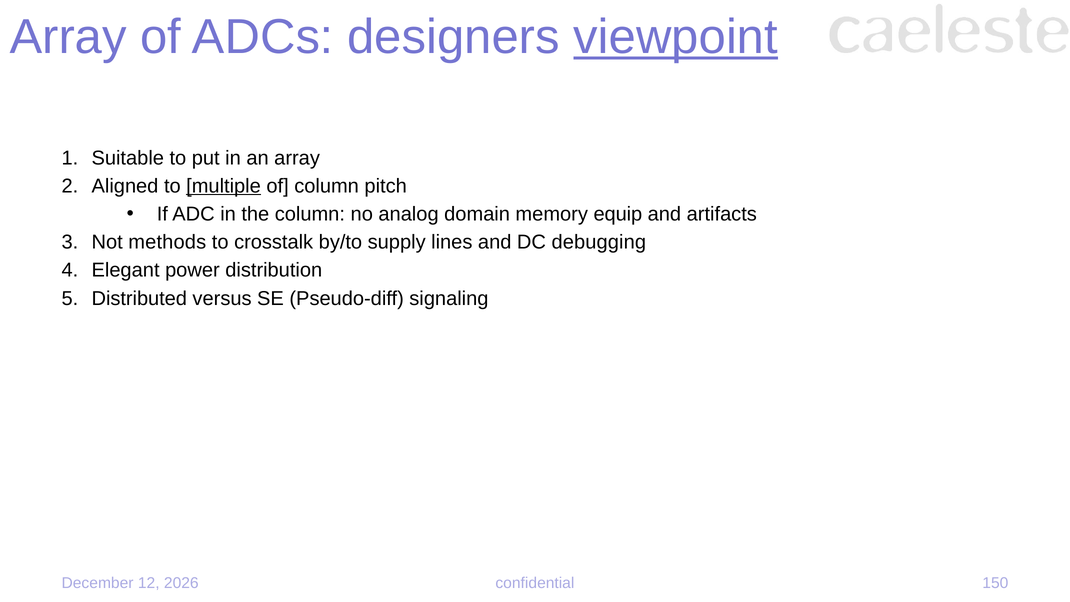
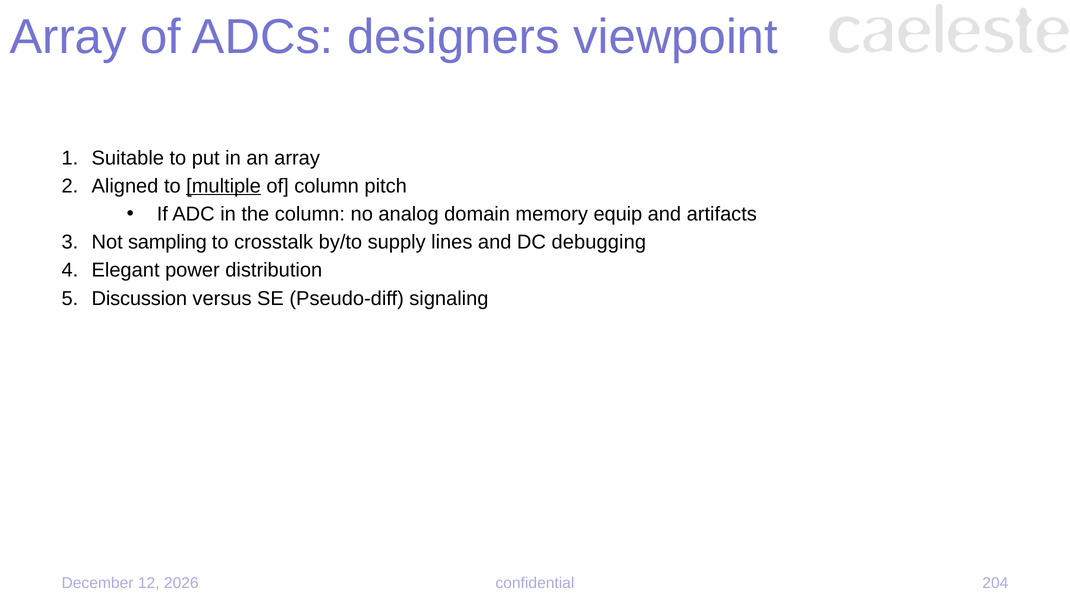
viewpoint underline: present -> none (676, 37)
methods: methods -> sampling (167, 242)
Distributed: Distributed -> Discussion (139, 298)
150: 150 -> 204 (995, 583)
